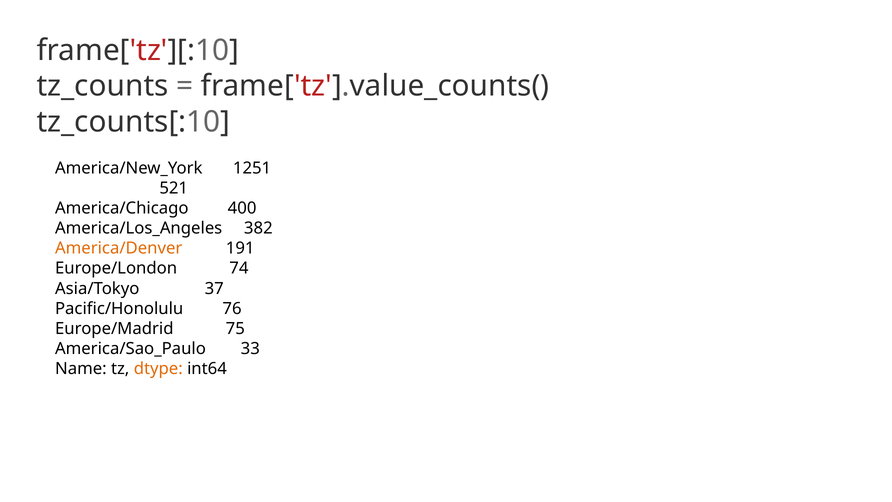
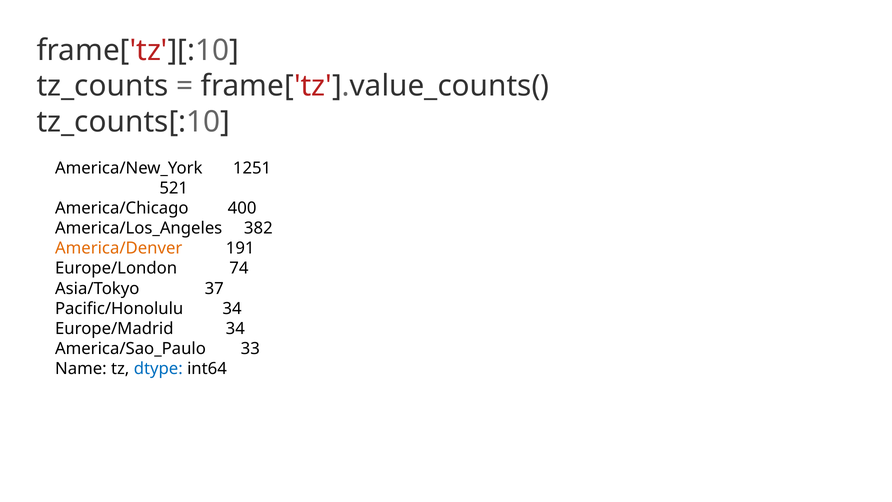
Pacific/Honolulu 76: 76 -> 34 (232, 308)
Europe/Madrid 75: 75 -> 34 (235, 329)
dtype colour: orange -> blue (158, 369)
